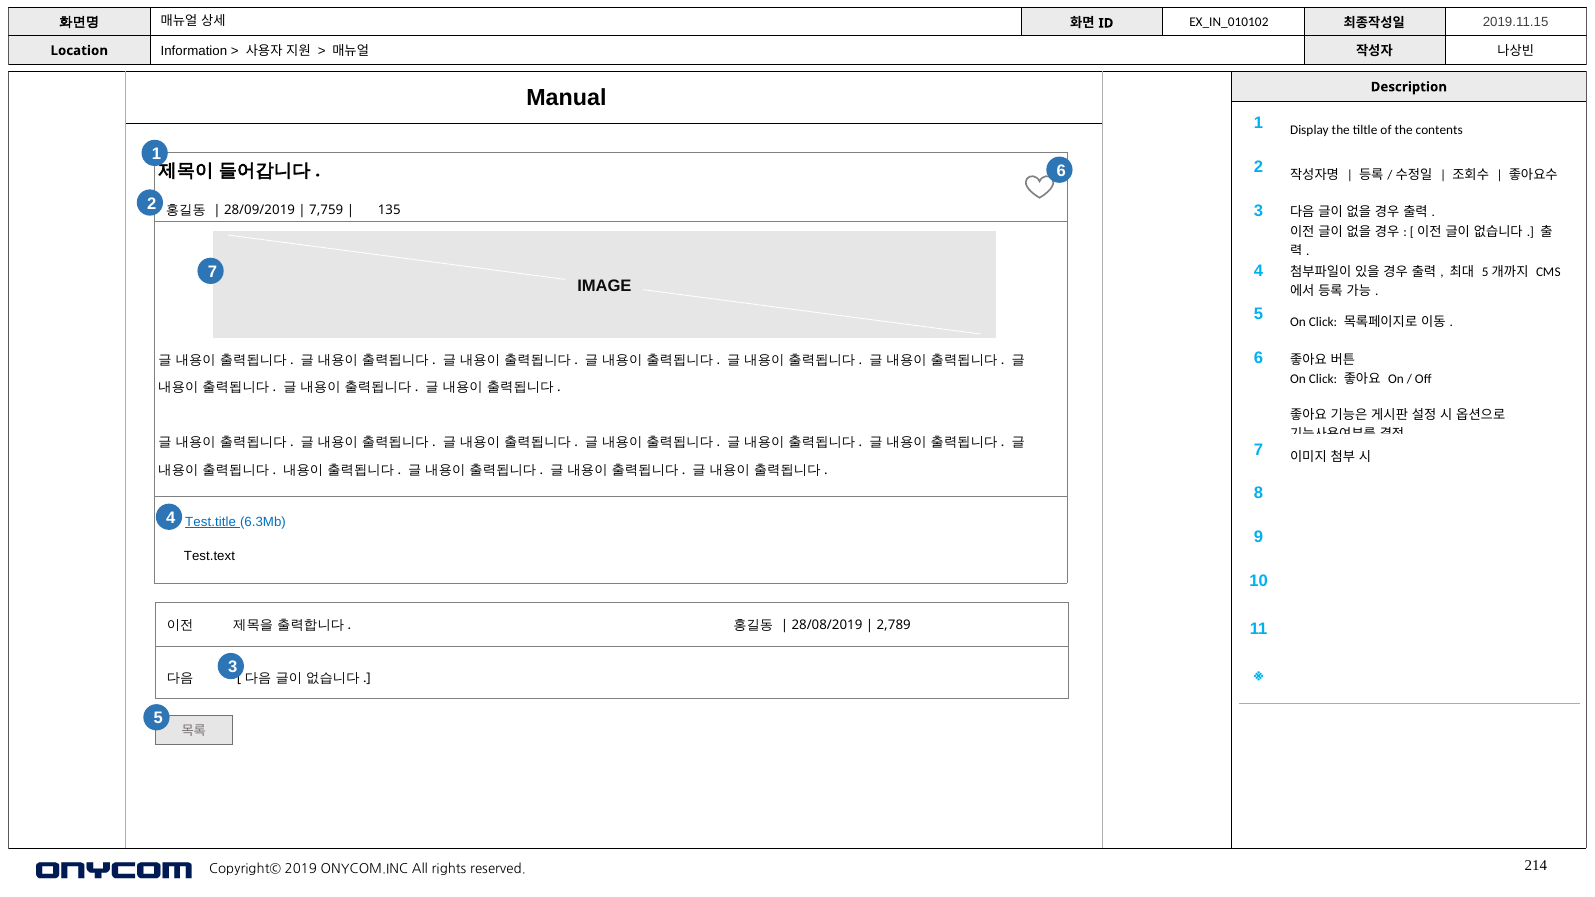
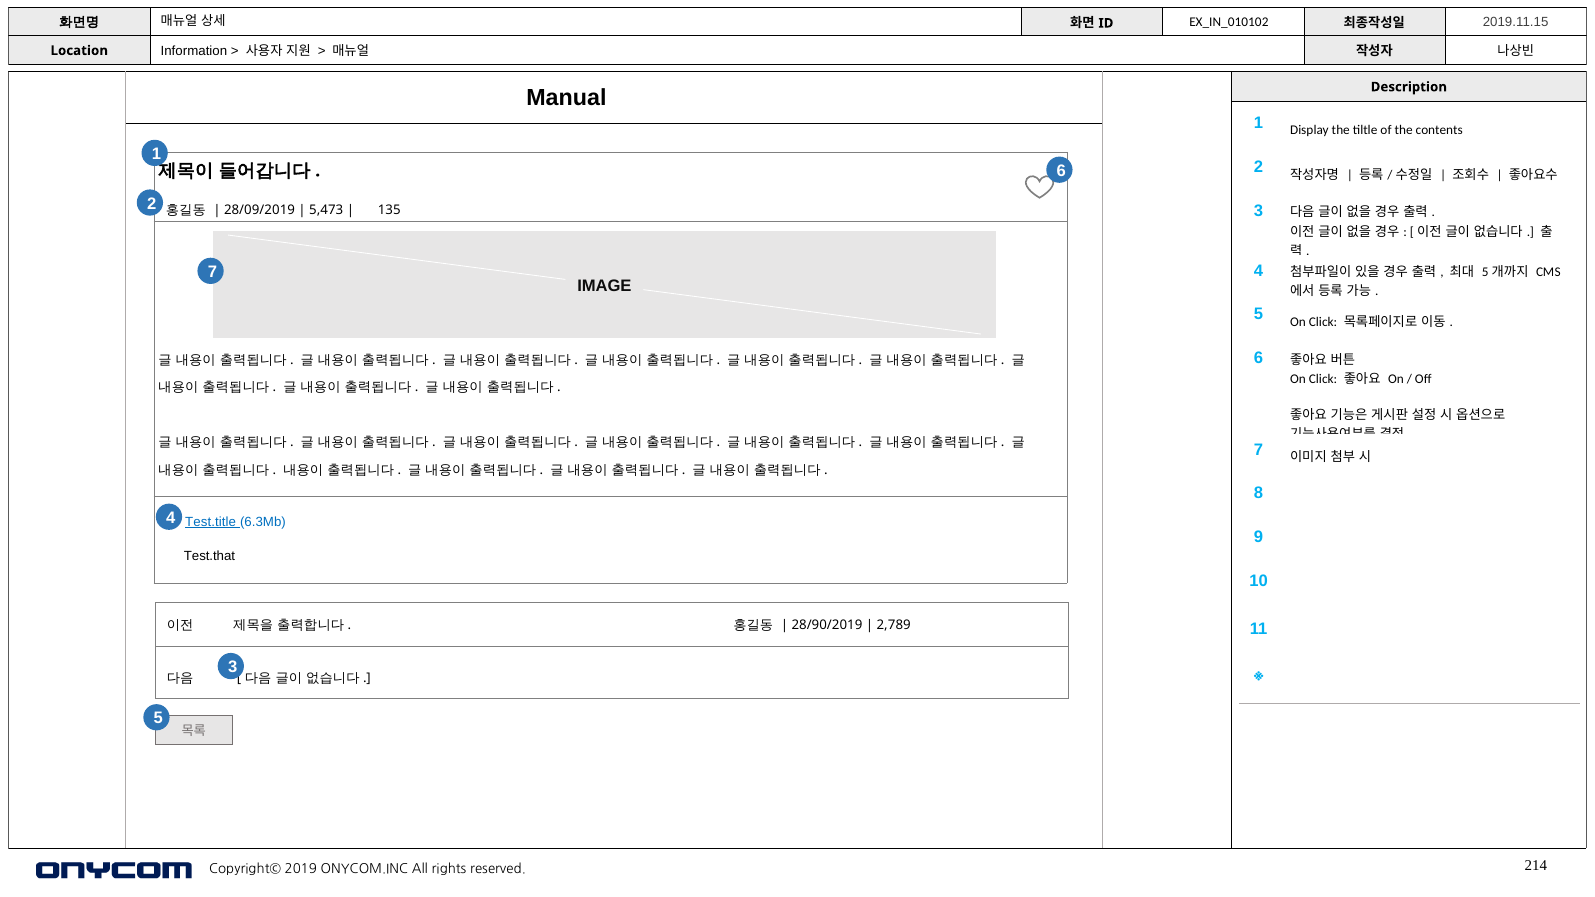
7,759: 7,759 -> 5,473 (326, 210)
Test.text: Test.text -> Test.that (209, 556)
28/08/2019: 28/08/2019 -> 28/90/2019 (827, 626)
